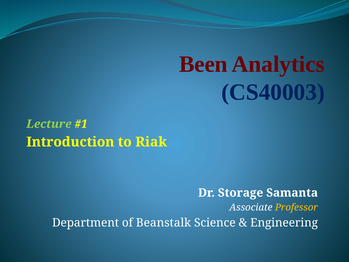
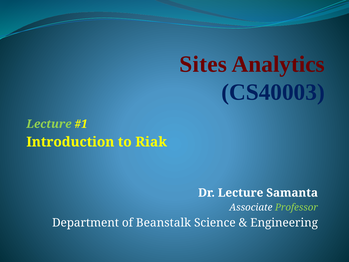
Been: Been -> Sites (203, 64)
Dr Storage: Storage -> Lecture (241, 193)
Professor colour: yellow -> light green (296, 207)
